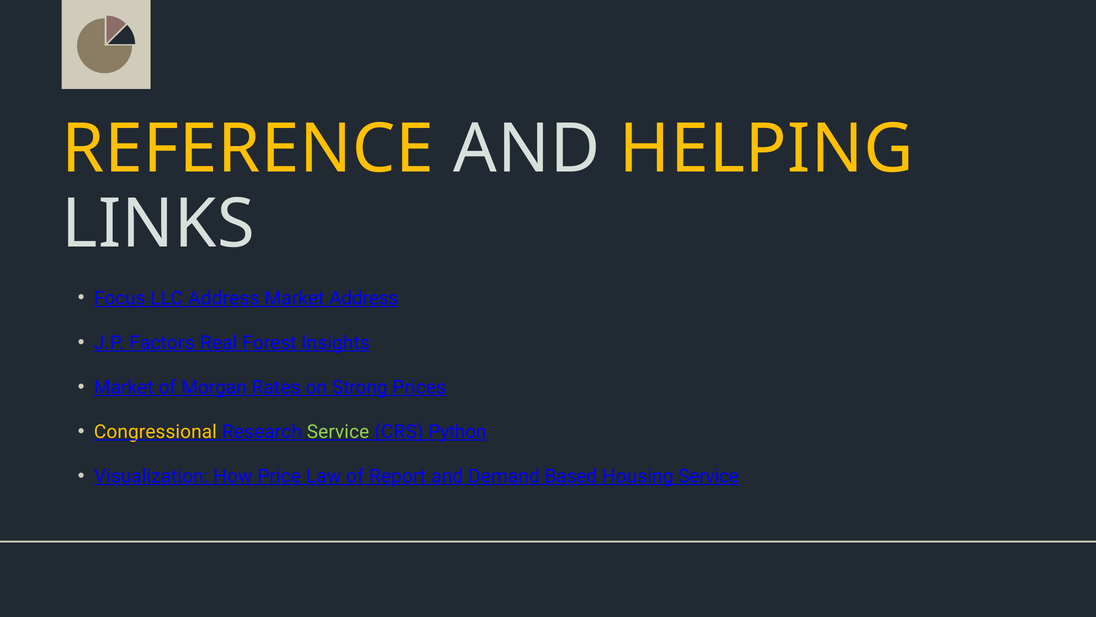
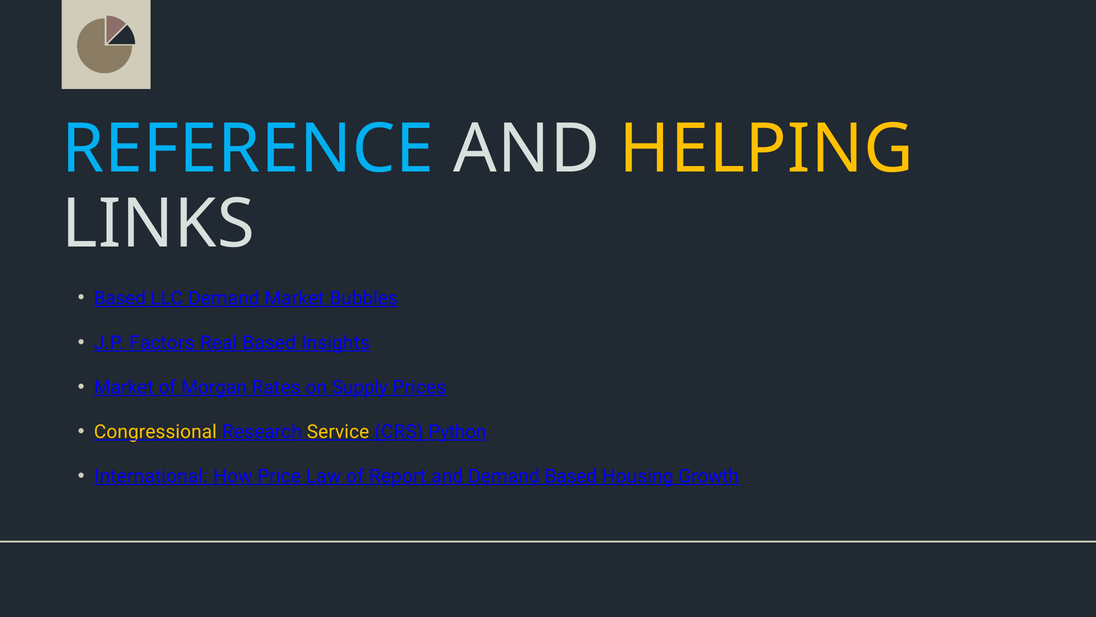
REFERENCE colour: yellow -> light blue (248, 149)
Focus: Focus -> Based (120, 298)
LLC Address: Address -> Demand (224, 298)
Market Address: Address -> Bubbles (364, 298)
Real Forest: Forest -> Based (269, 343)
Strong: Strong -> Supply (360, 387)
Service colour: light green -> yellow (338, 432)
Visualization: Visualization -> International (151, 476)
Housing Service: Service -> Growth (709, 476)
